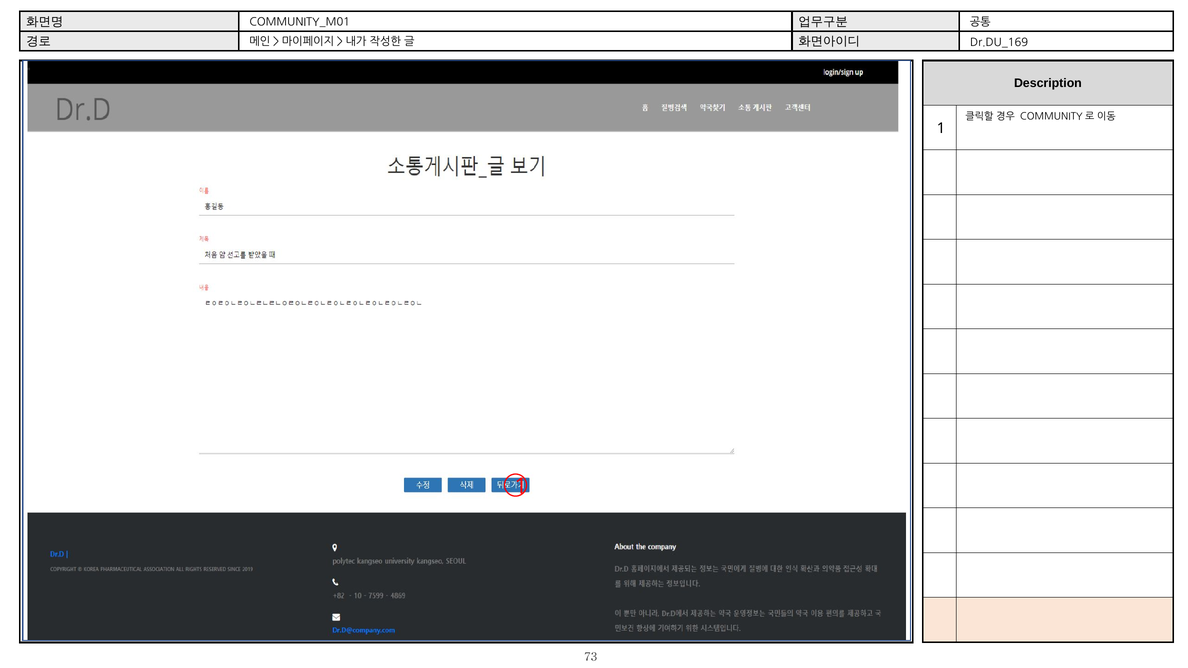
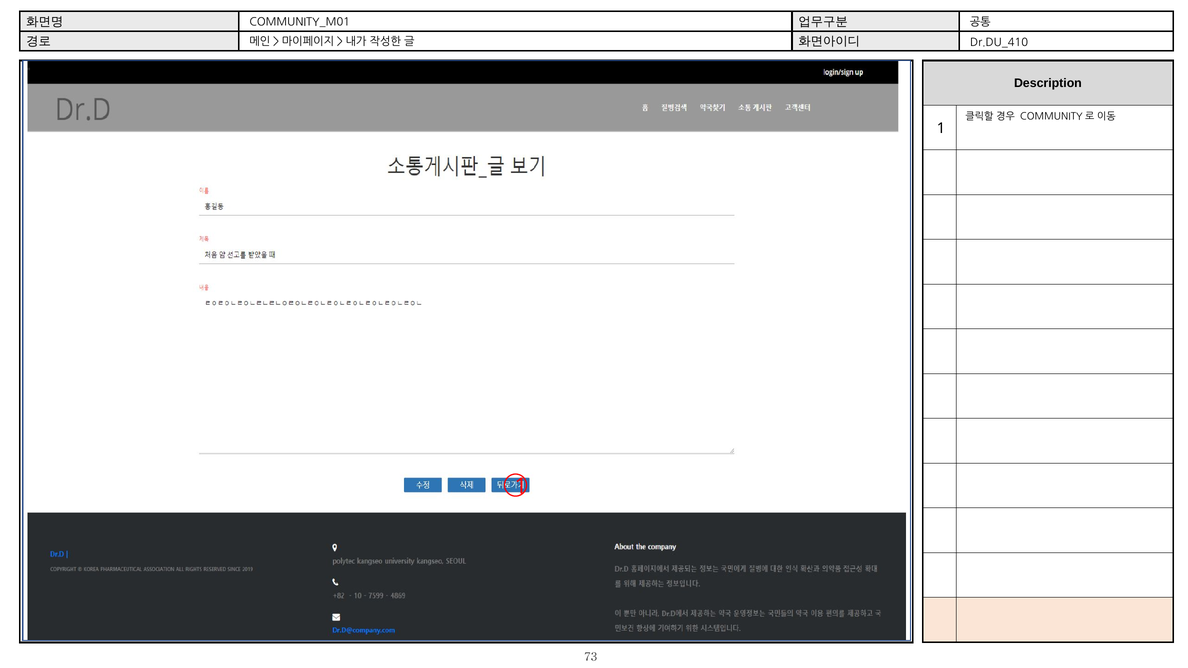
Dr.DU_169: Dr.DU_169 -> Dr.DU_410 (999, 42)
